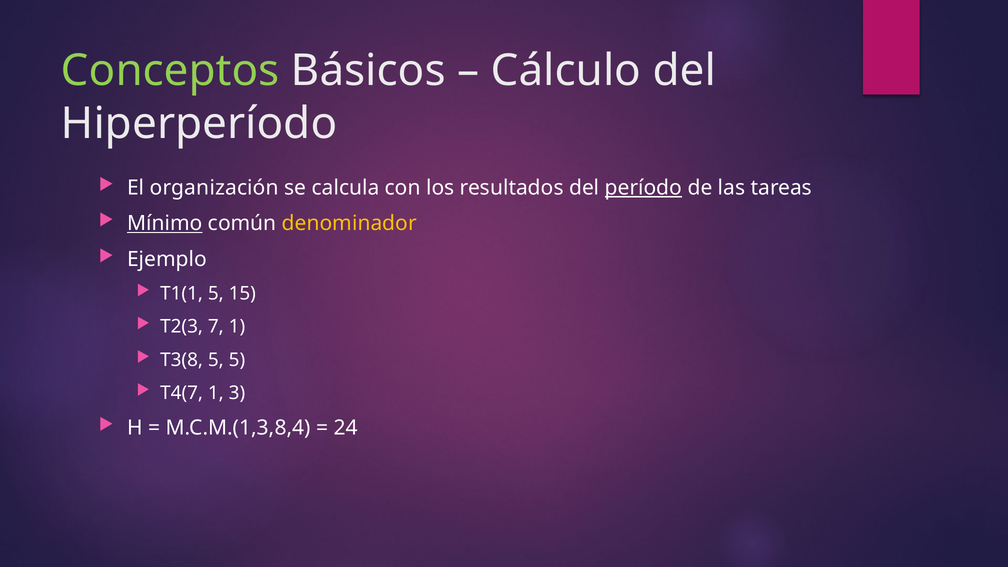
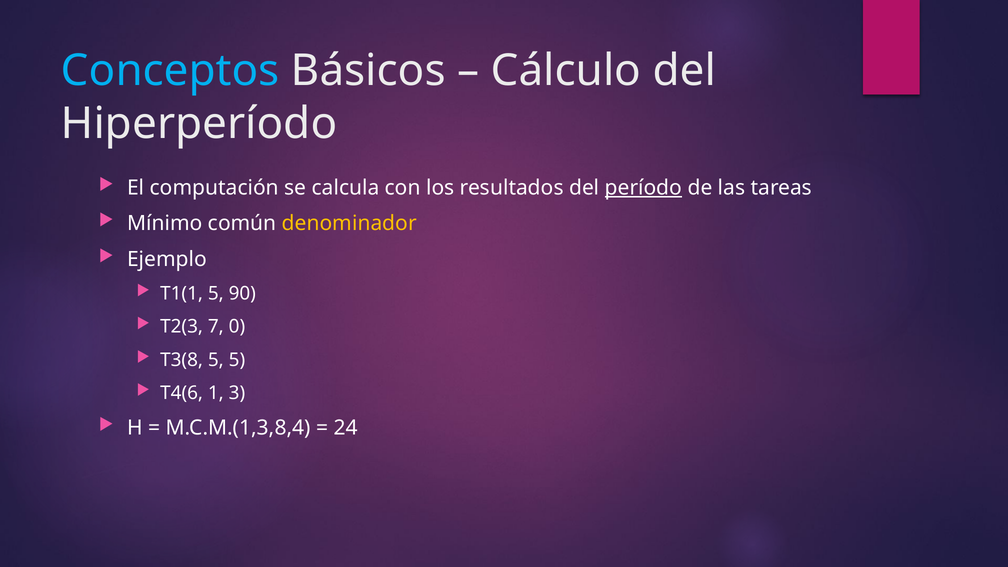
Conceptos colour: light green -> light blue (170, 71)
organización: organización -> computación (214, 188)
Mínimo underline: present -> none (165, 223)
15: 15 -> 90 (242, 293)
7 1: 1 -> 0 (237, 327)
T4(7: T4(7 -> T4(6 (182, 393)
